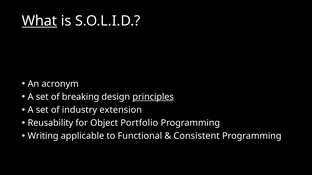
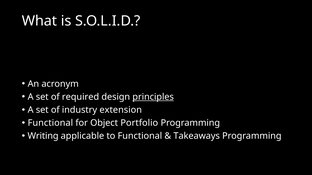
What underline: present -> none (40, 21)
breaking: breaking -> required (81, 97)
Reusability: Reusability -> Functional (50, 123)
Consistent: Consistent -> Takeaways (197, 136)
